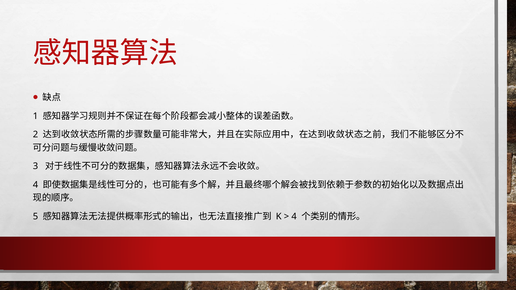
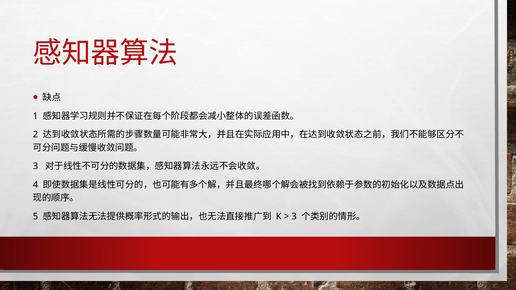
4: 4 -> 3 (294, 217)
